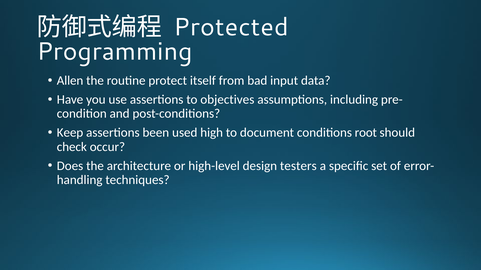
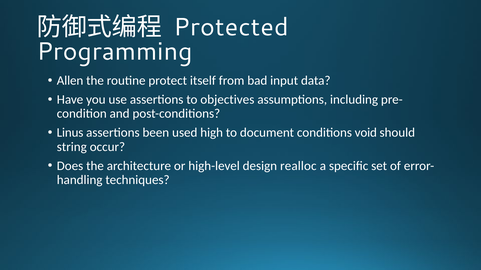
Keep: Keep -> Linus (70, 133)
root: root -> void (366, 133)
check: check -> string (72, 147)
testers: testers -> realloc (298, 166)
